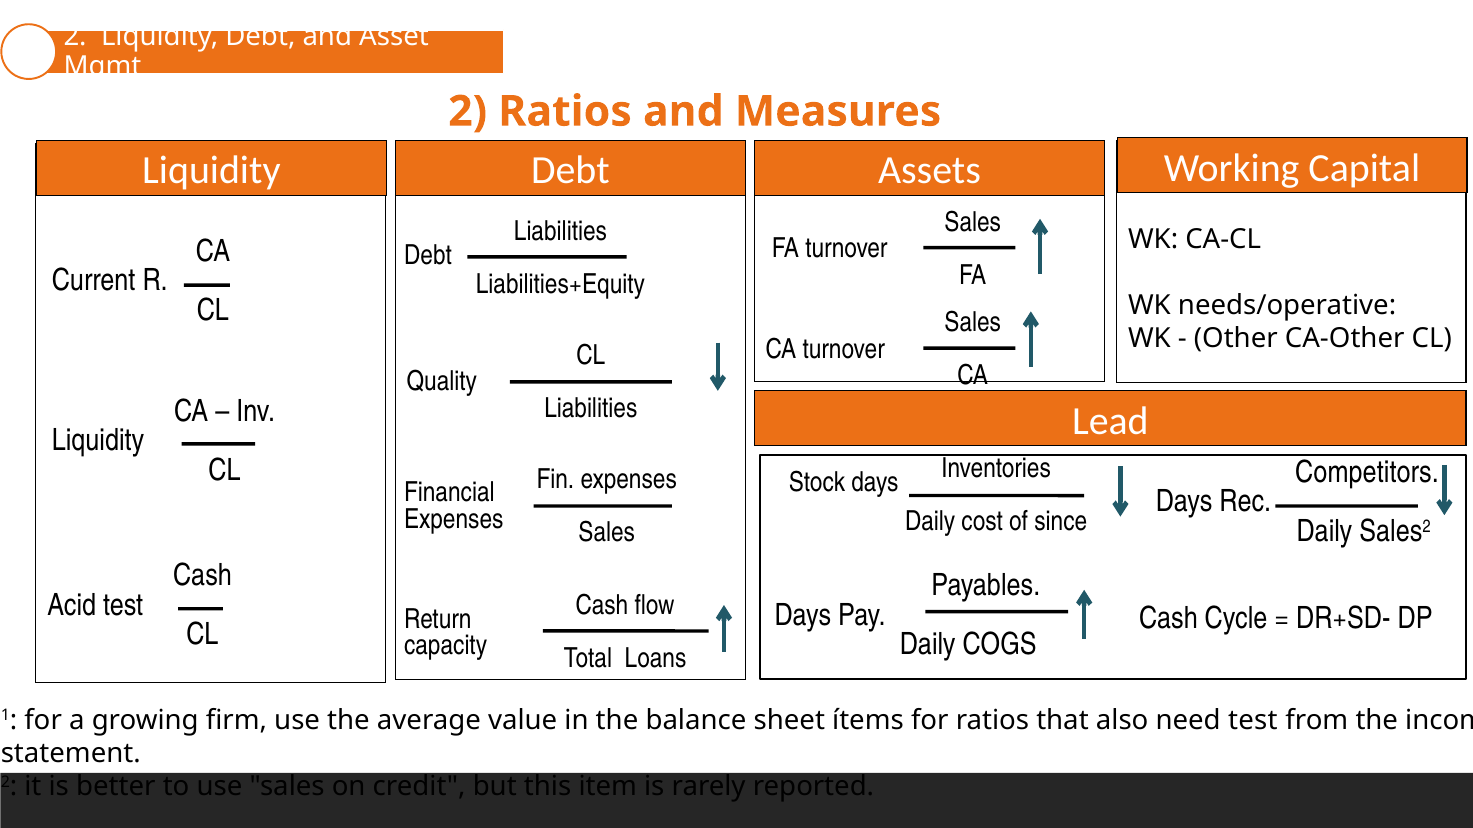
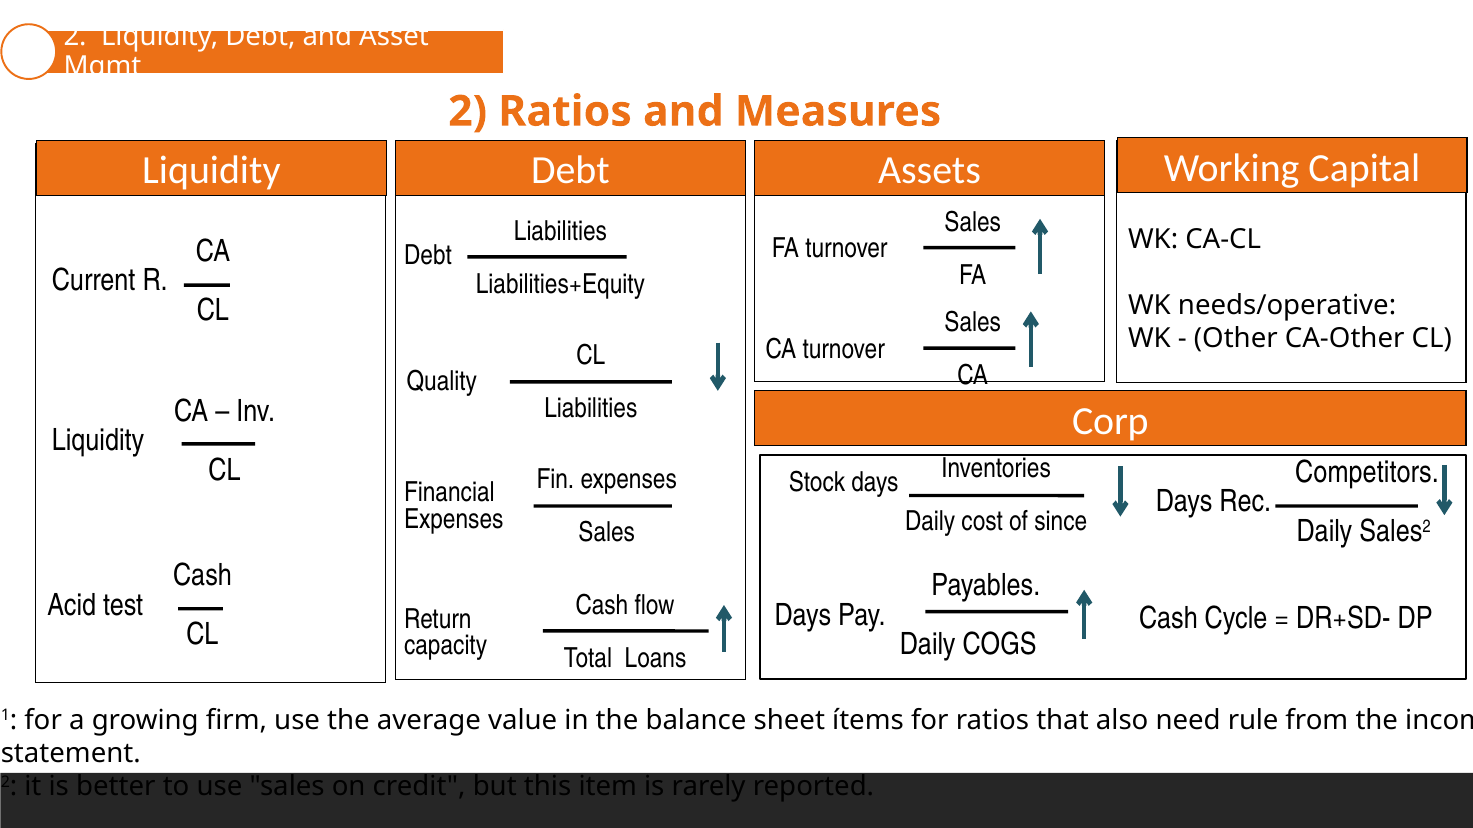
Lead: Lead -> Corp (1110, 421)
need test: test -> rule (1253, 720)
